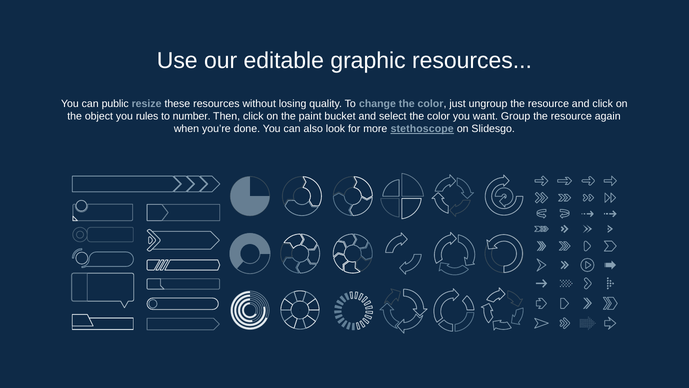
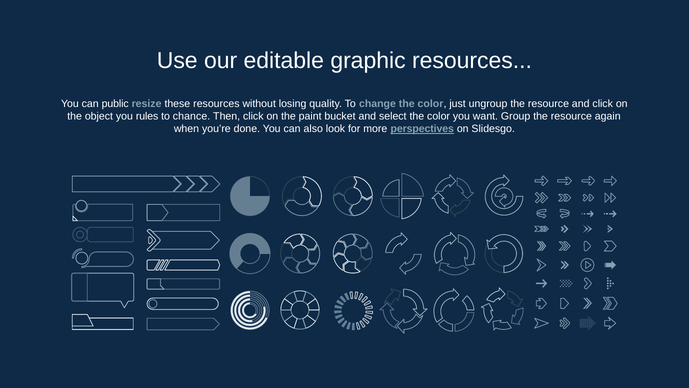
number: number -> chance (192, 116)
stethoscope: stethoscope -> perspectives (422, 129)
